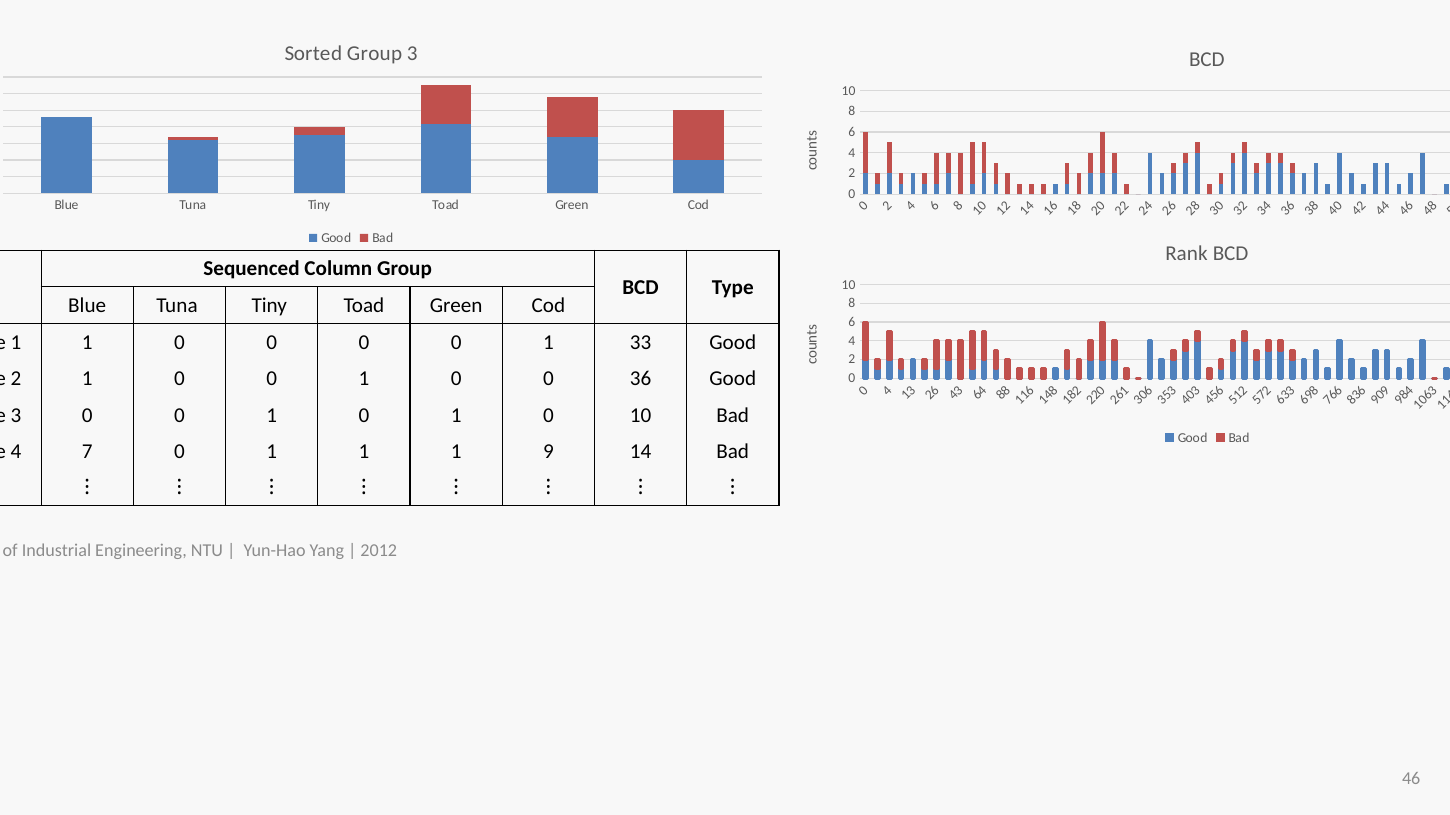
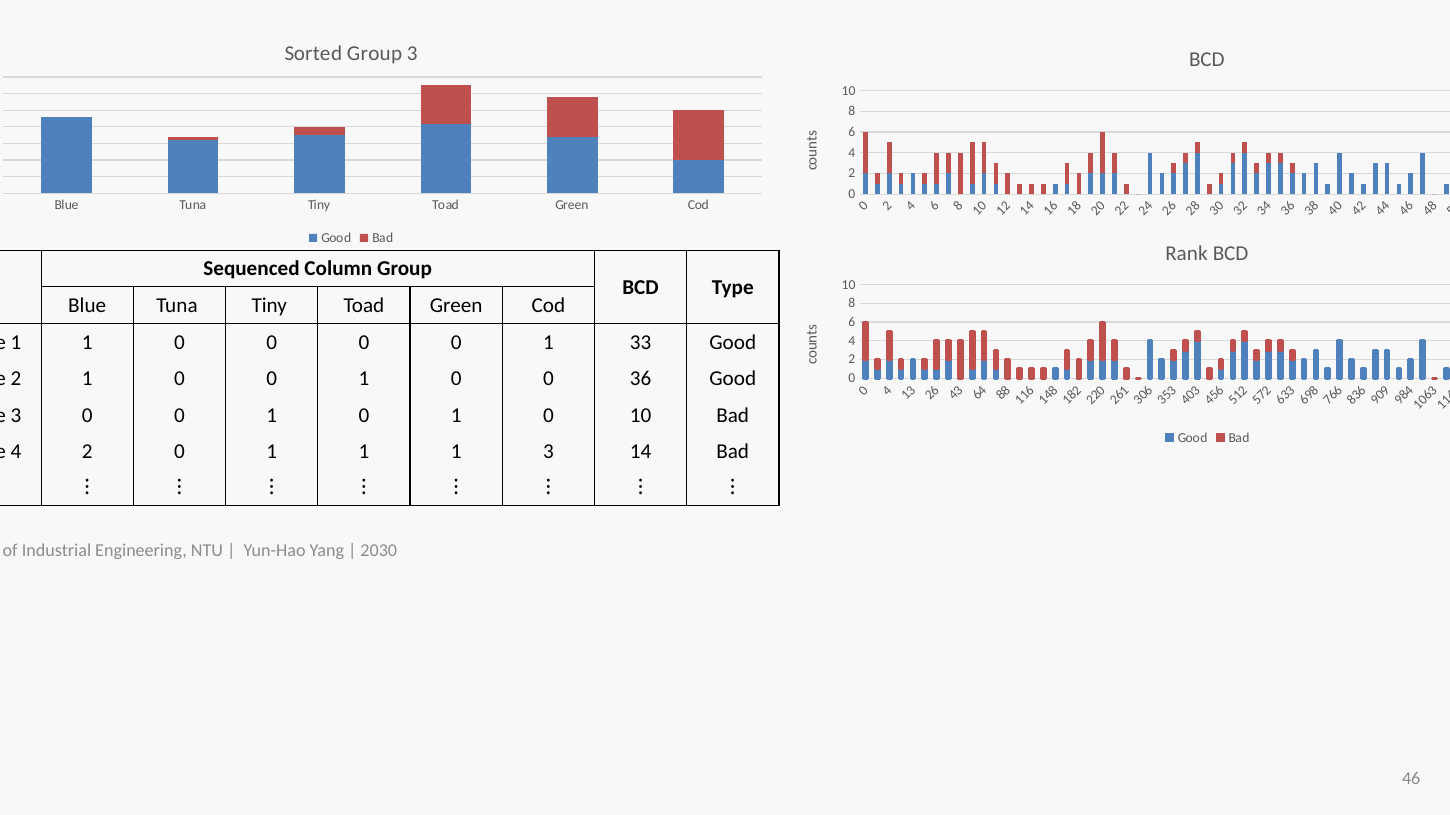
7: 7 -> 2 (87, 452)
1 1 9: 9 -> 3 (548, 452)
2012: 2012 -> 2030 (379, 551)
